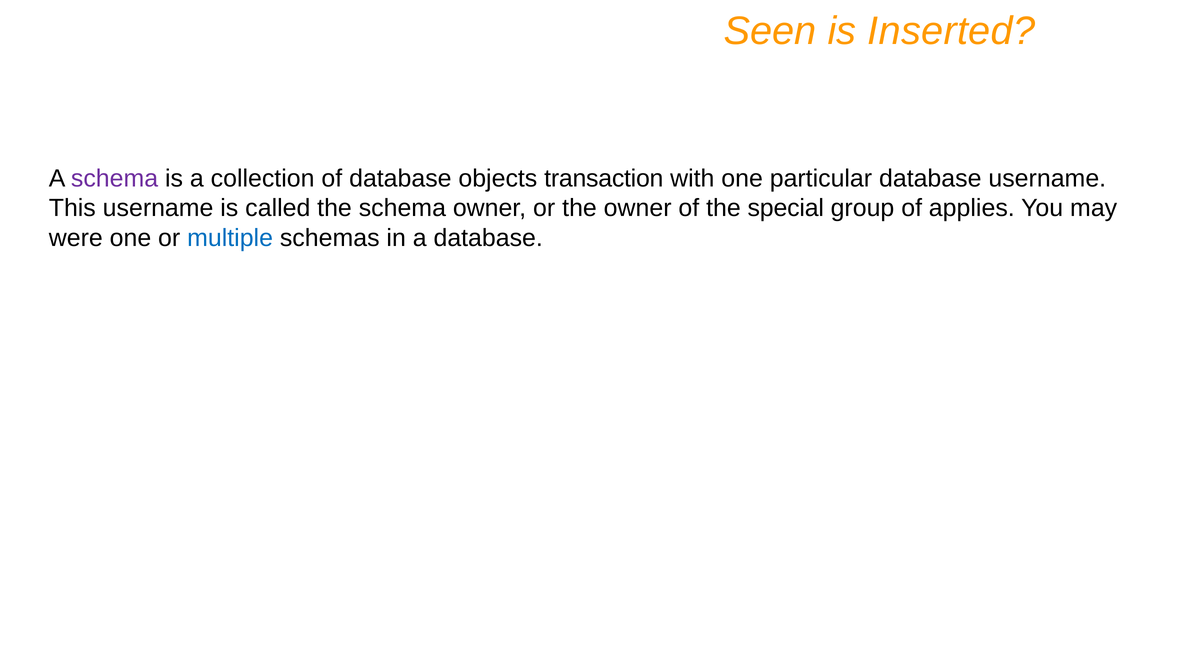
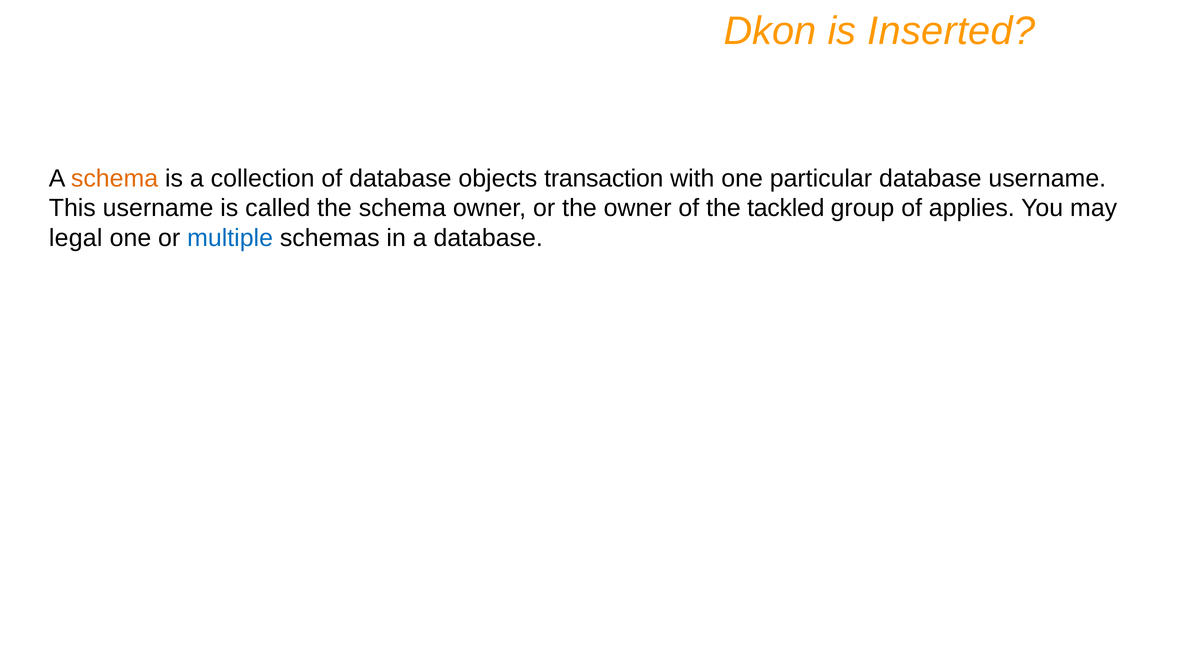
Seen: Seen -> Dkon (770, 31)
schema colour: purple -> orange (115, 179)
special: special -> tackled (786, 208)
were: were -> legal (76, 238)
